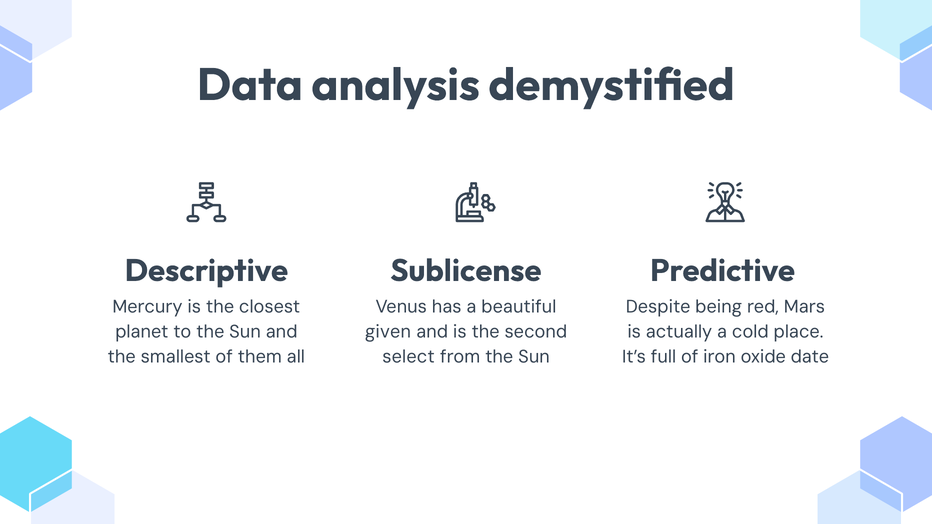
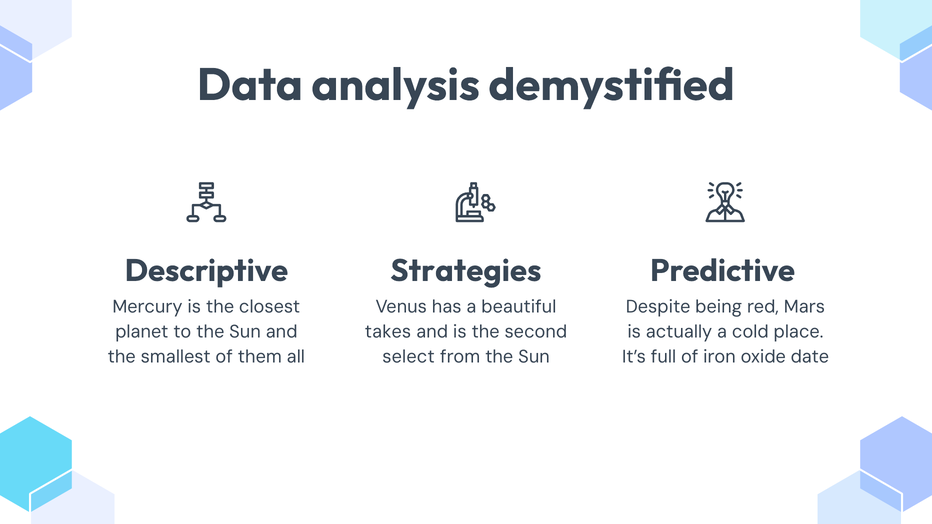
Sublicense: Sublicense -> Strategies (466, 271)
given: given -> takes (388, 332)
